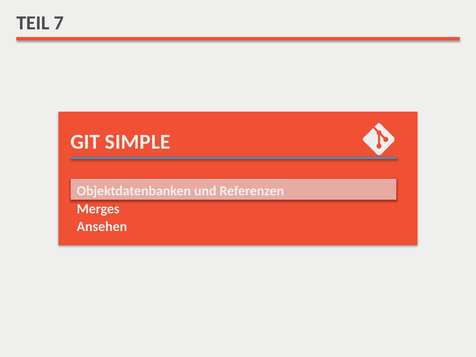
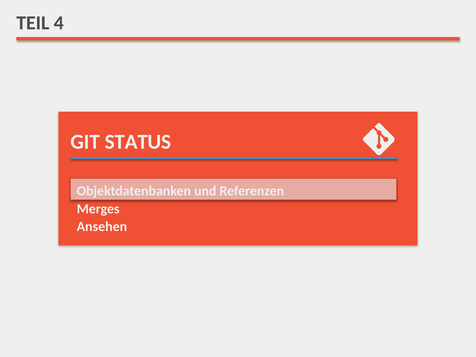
7: 7 -> 4 (59, 23)
SIMPLE: SIMPLE -> STATUS (138, 142)
